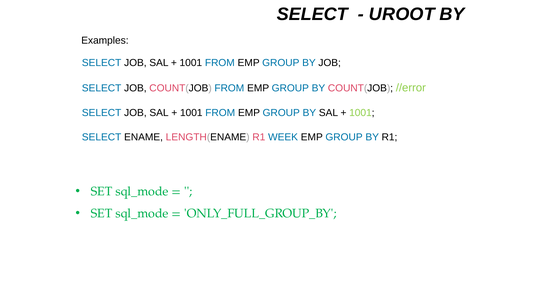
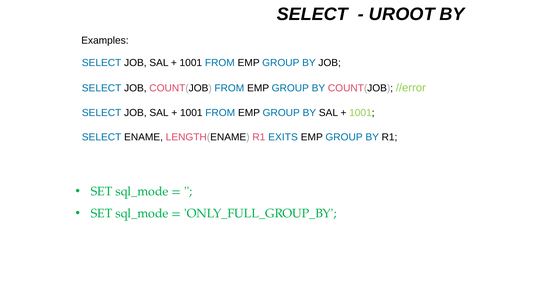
WEEK: WEEK -> EXITS (283, 137)
